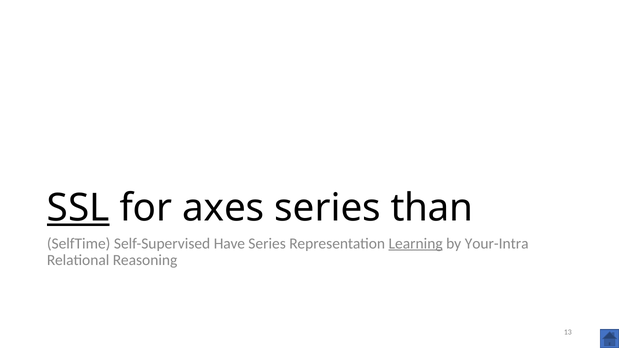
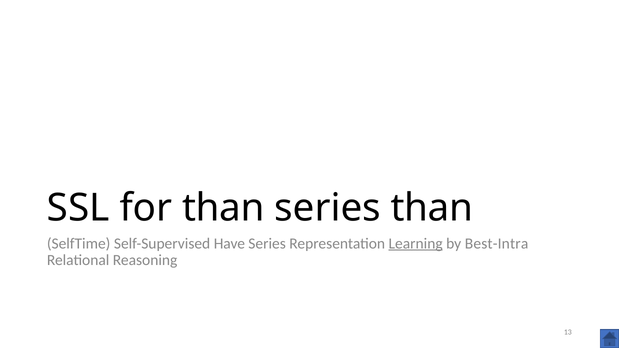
SSL underline: present -> none (78, 208)
for axes: axes -> than (224, 208)
Your-Intra: Your-Intra -> Best-Intra (497, 244)
